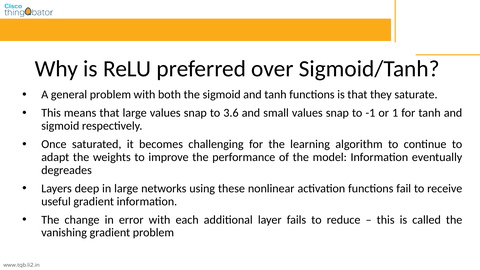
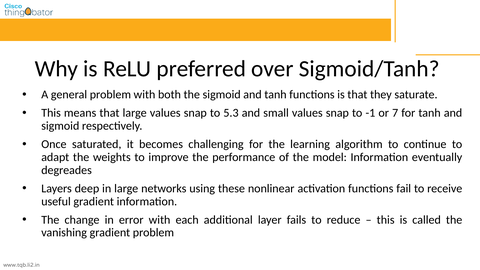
3.6: 3.6 -> 5.3 (231, 113)
1: 1 -> 7 (395, 113)
